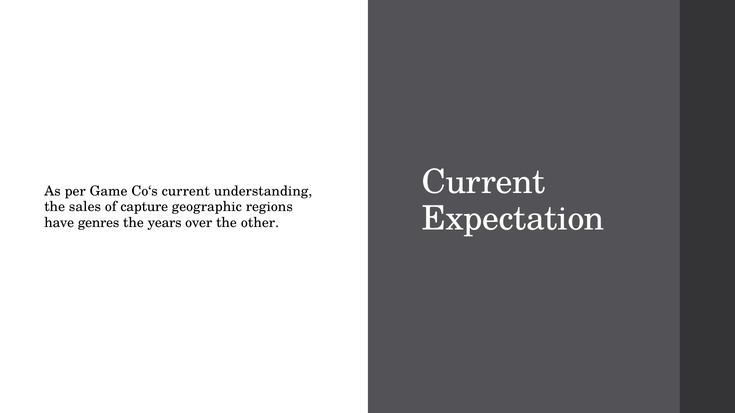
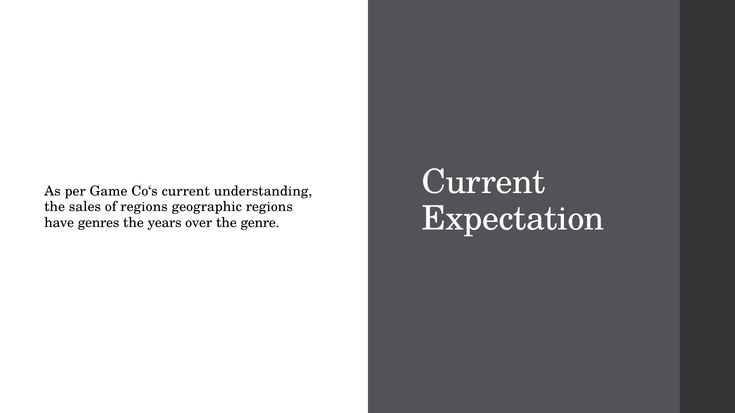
of capture: capture -> regions (144, 207)
other: other -> genre (260, 223)
